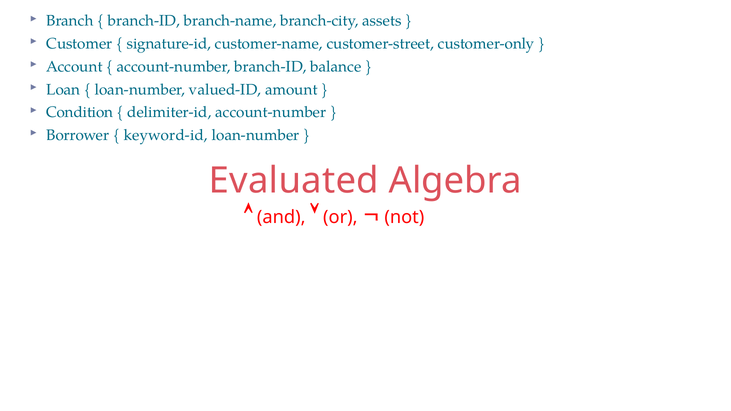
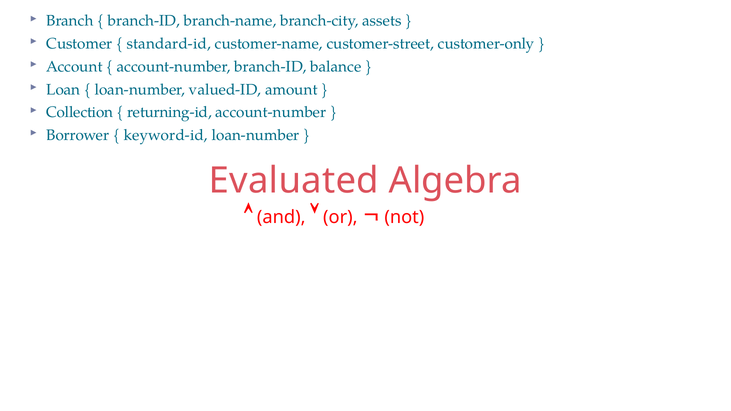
signature-id: signature-id -> standard-id (169, 44)
Condition: Condition -> Collection (80, 112)
delimiter-id: delimiter-id -> returning-id (169, 112)
